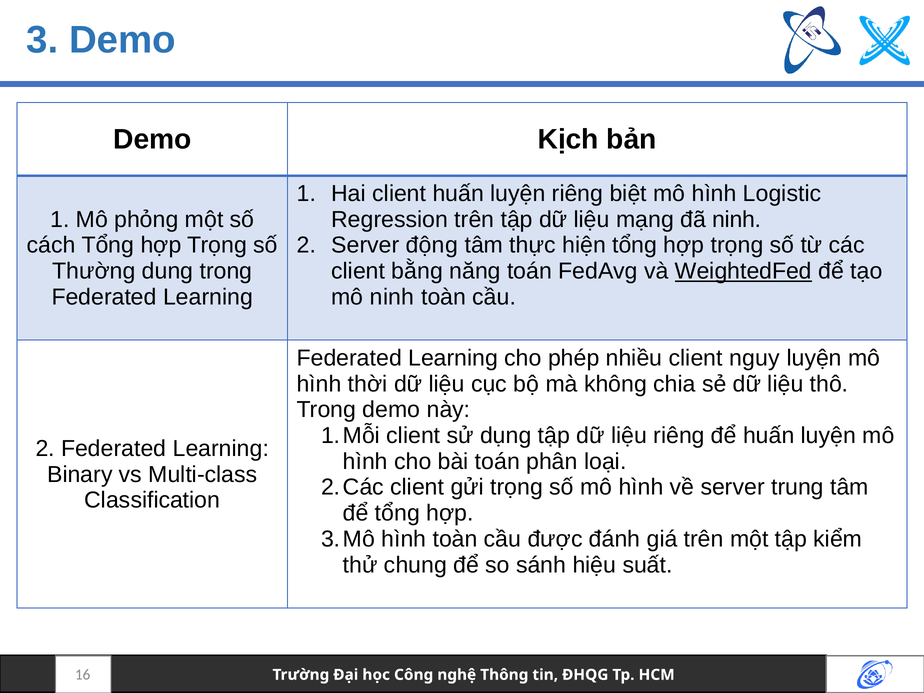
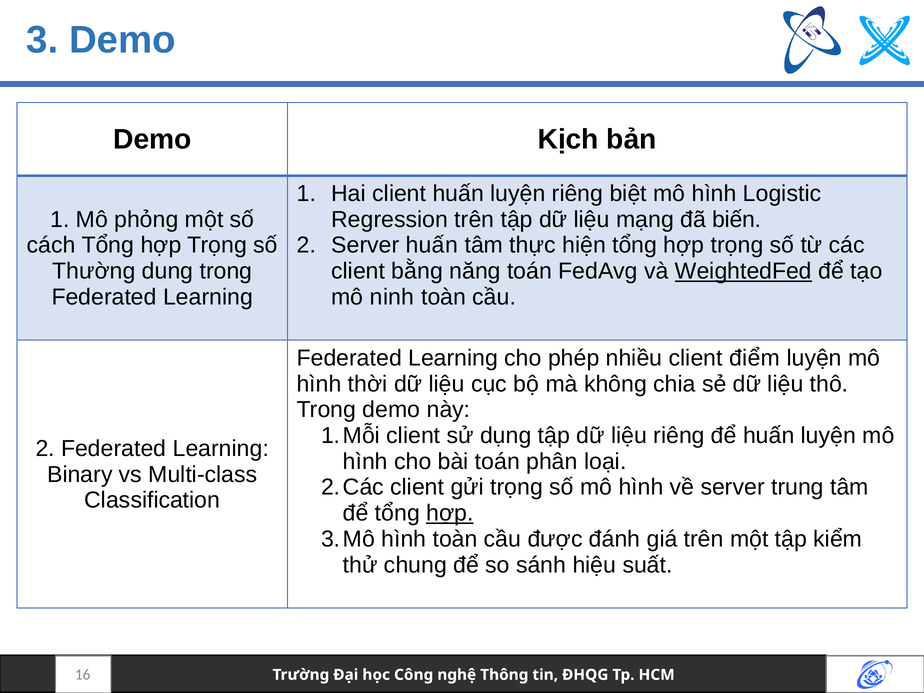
đã ninh: ninh -> biến (737, 219)
Server động: động -> huấn (432, 245)
nguy: nguy -> điểm (755, 358)
hợp underline: none -> present (450, 513)
